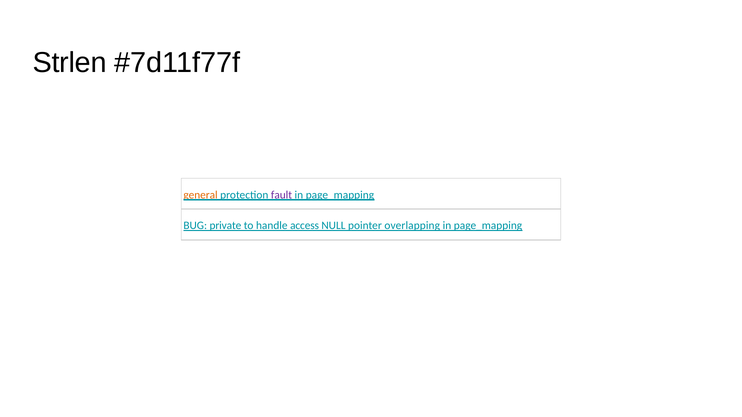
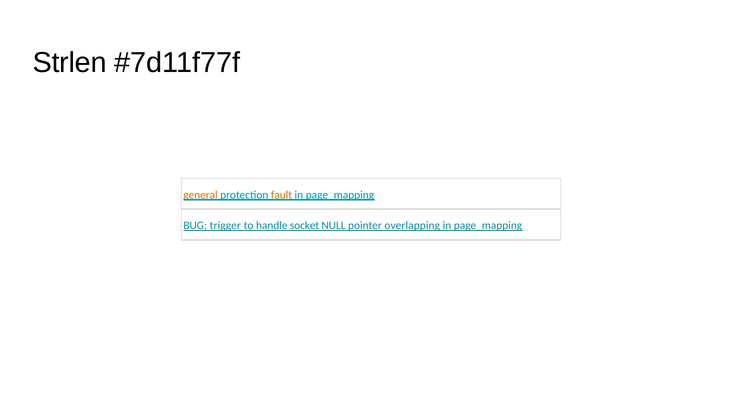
fault colour: purple -> orange (282, 195)
private: private -> trigger (225, 226)
access: access -> socket (305, 226)
